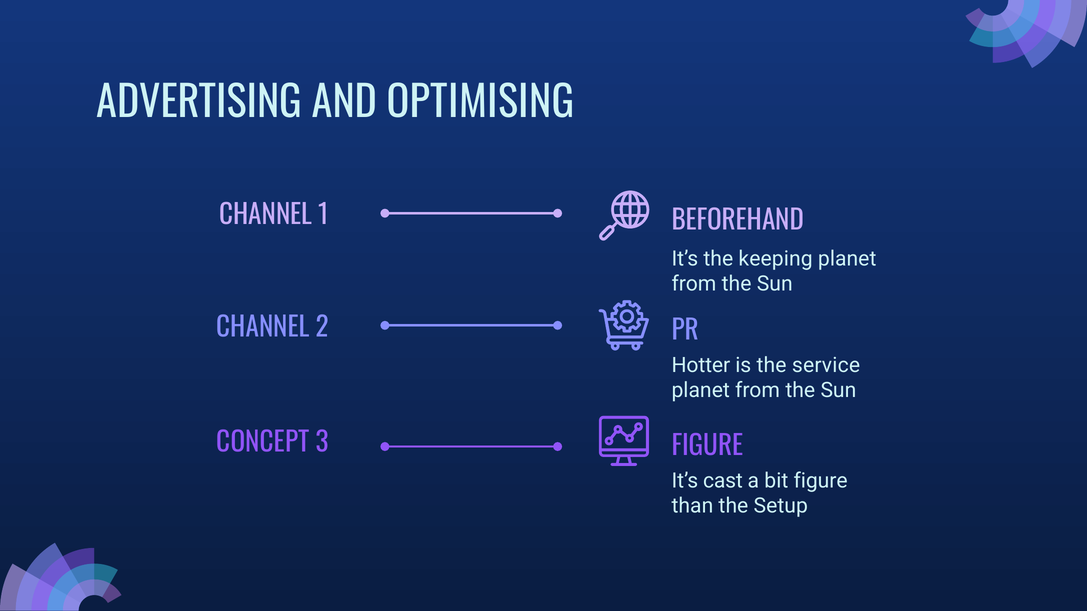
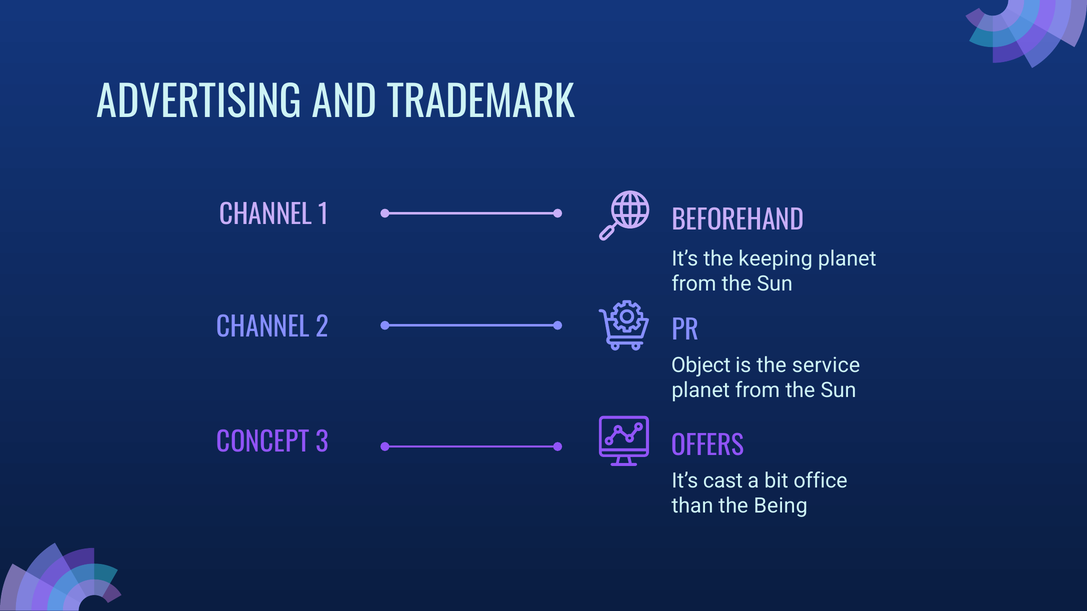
OPTIMISING: OPTIMISING -> TRADEMARK (481, 103)
Hotter: Hotter -> Object (701, 365)
FIGURE: FIGURE -> OFFERS (708, 447)
bit figure: figure -> office (821, 481)
Setup: Setup -> Being (781, 506)
